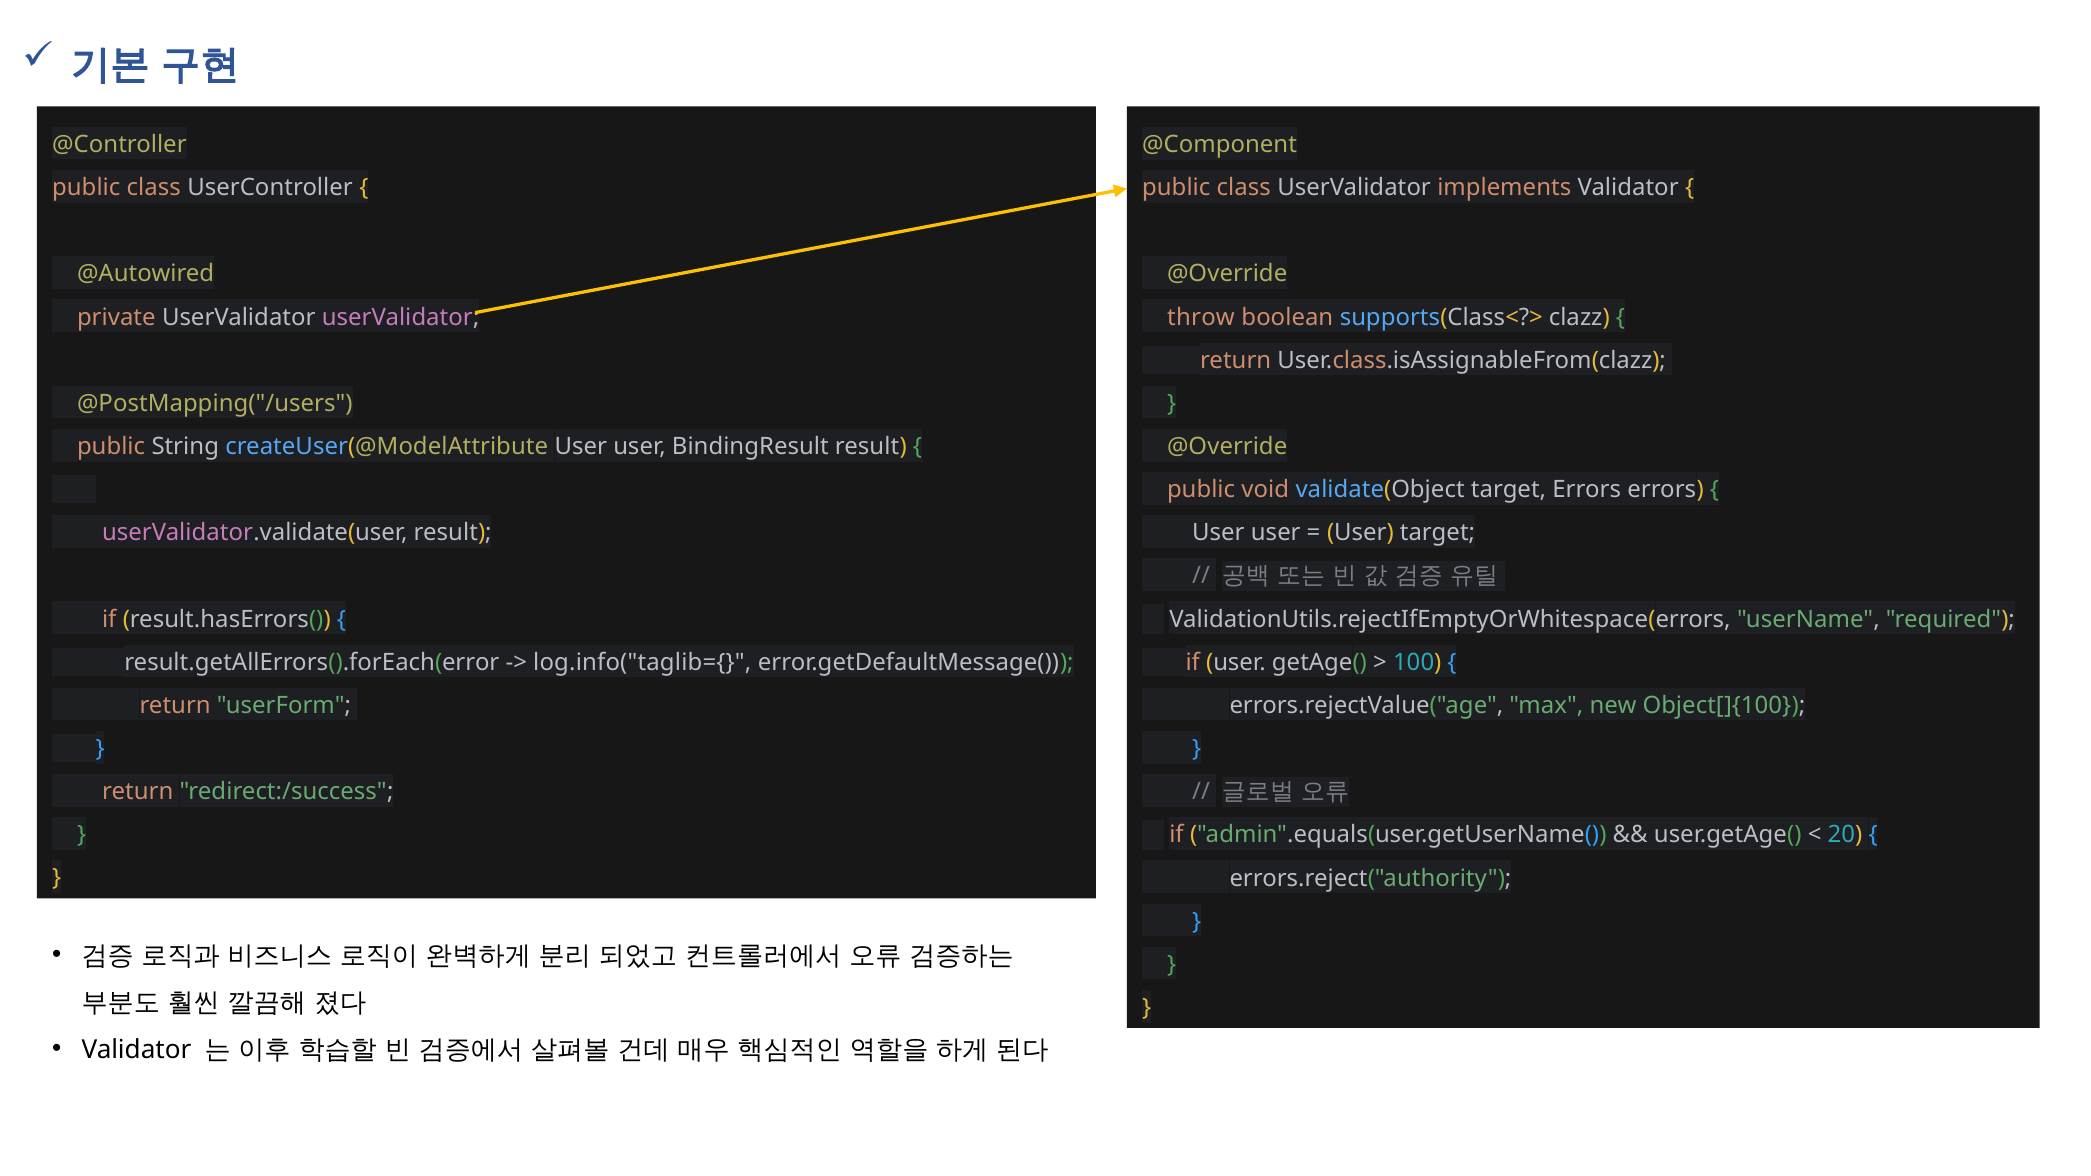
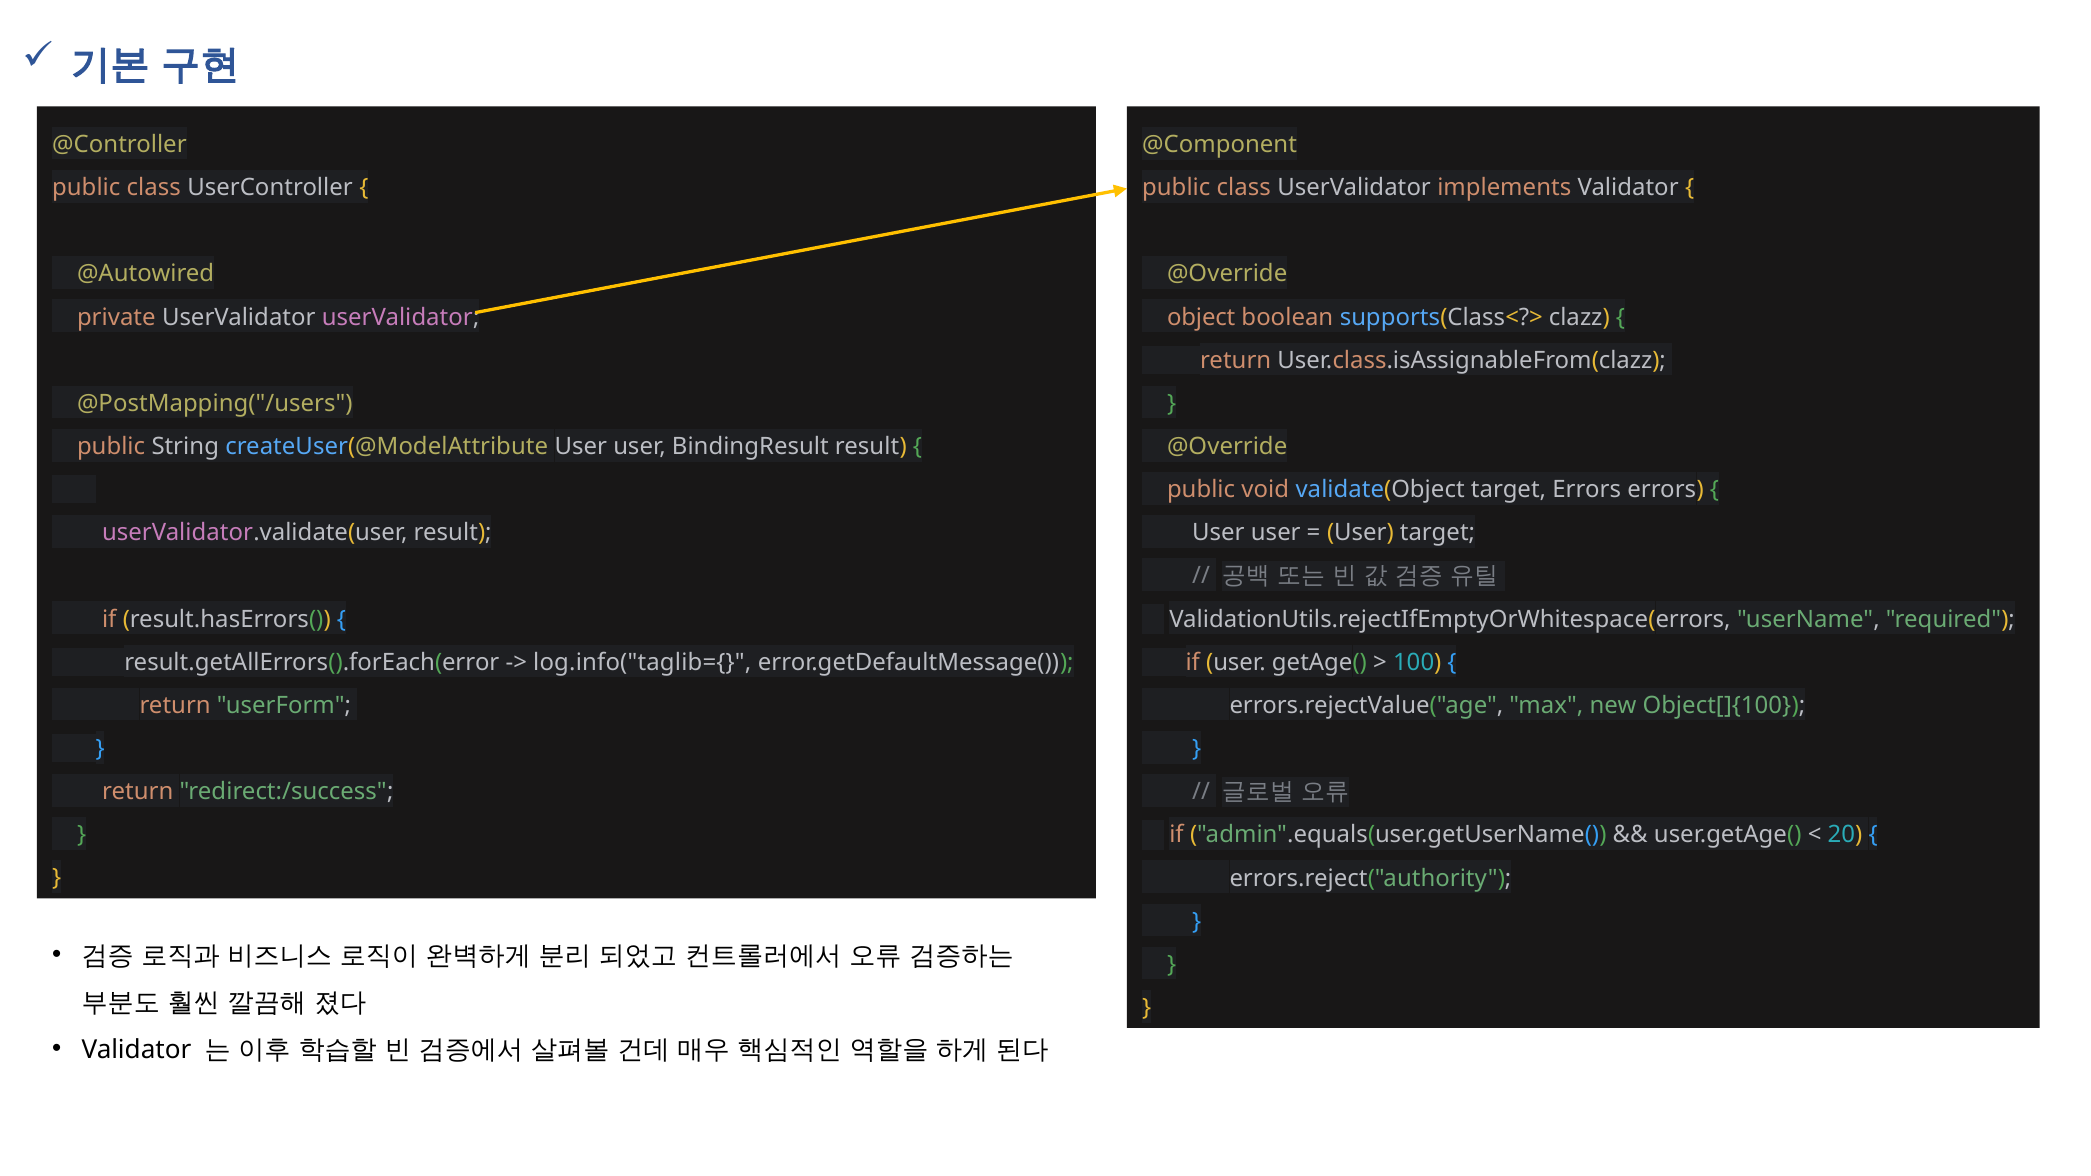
throw: throw -> object (1201, 317)
